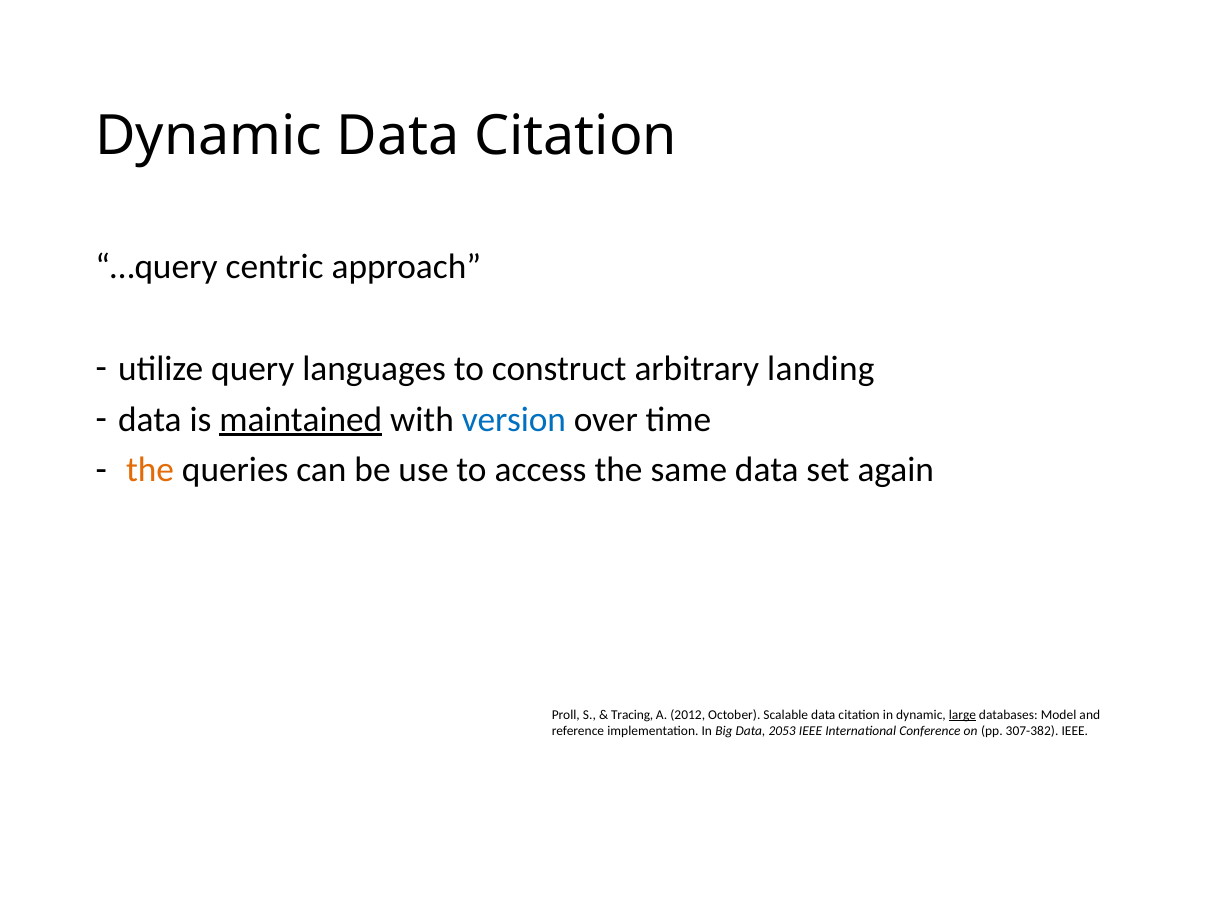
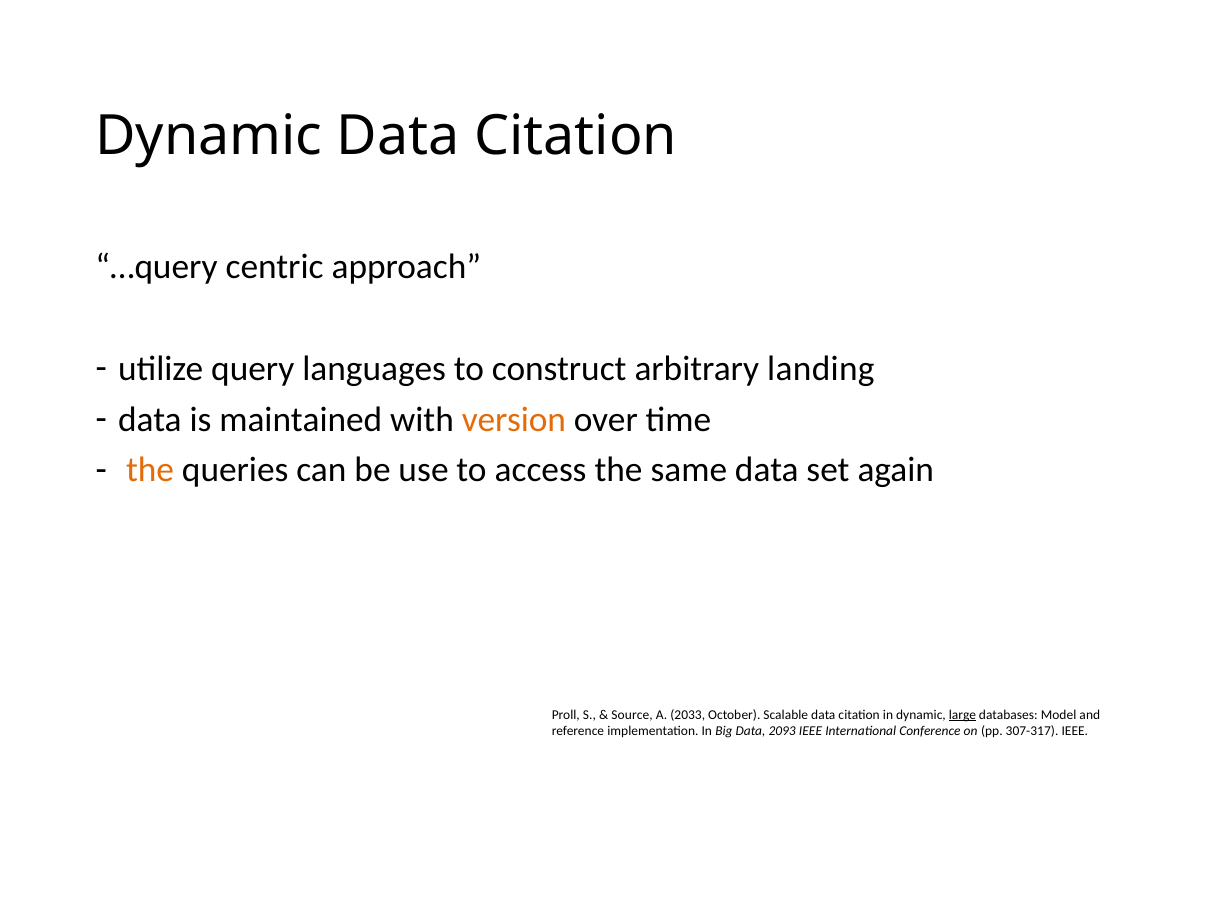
maintained underline: present -> none (301, 419)
version colour: blue -> orange (514, 419)
Tracing: Tracing -> Source (632, 715)
2012: 2012 -> 2033 (688, 715)
2053: 2053 -> 2093 (782, 731)
307-382: 307-382 -> 307-317 (1032, 731)
